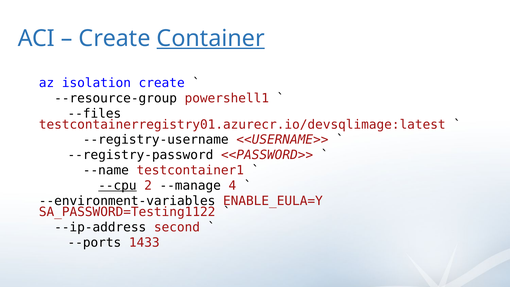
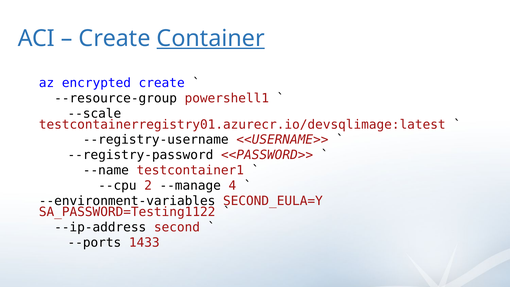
isolation: isolation -> encrypted (96, 83)
--files: --files -> --scale (94, 113)
--cpu underline: present -> none (117, 186)
ENABLE_EULA=Y: ENABLE_EULA=Y -> SECOND_EULA=Y (273, 201)
